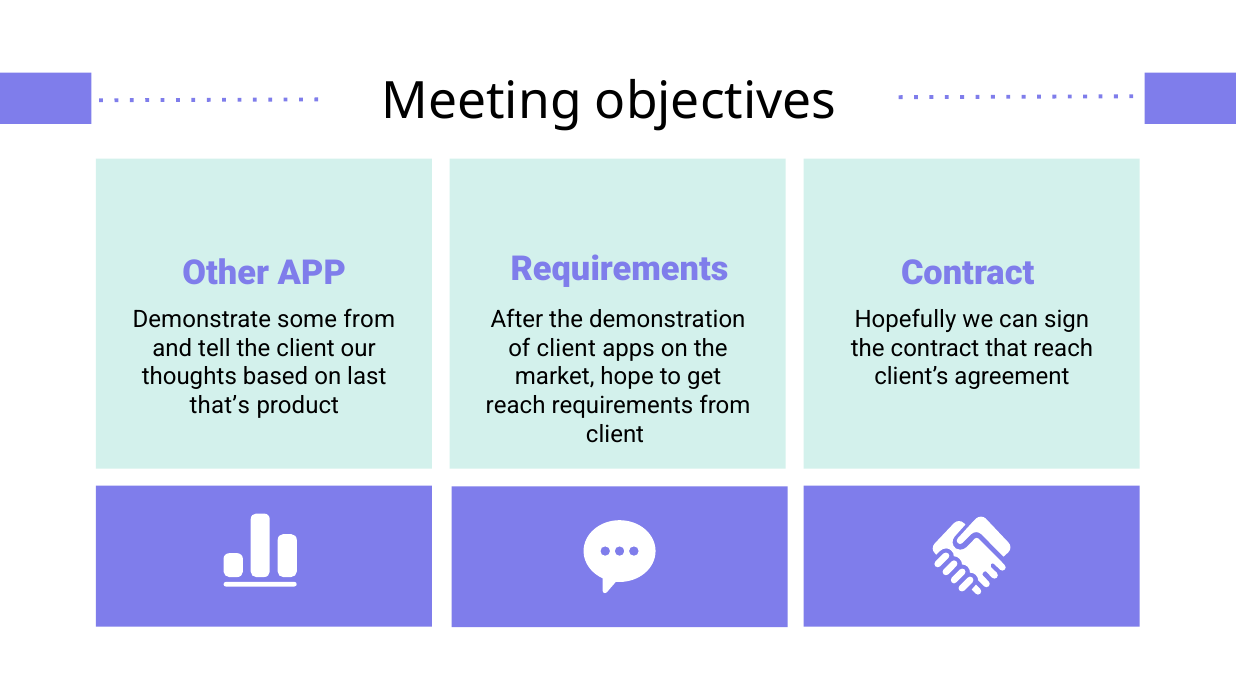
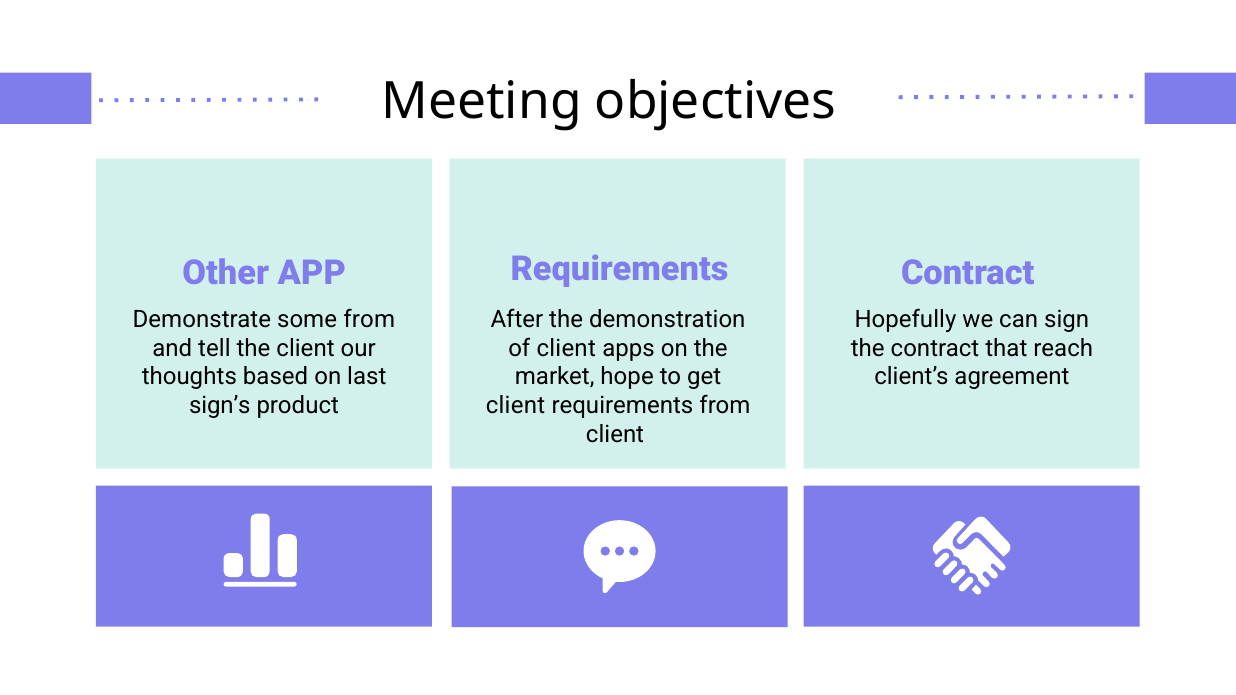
that’s: that’s -> sign’s (220, 406)
reach: reach -> client (516, 406)
